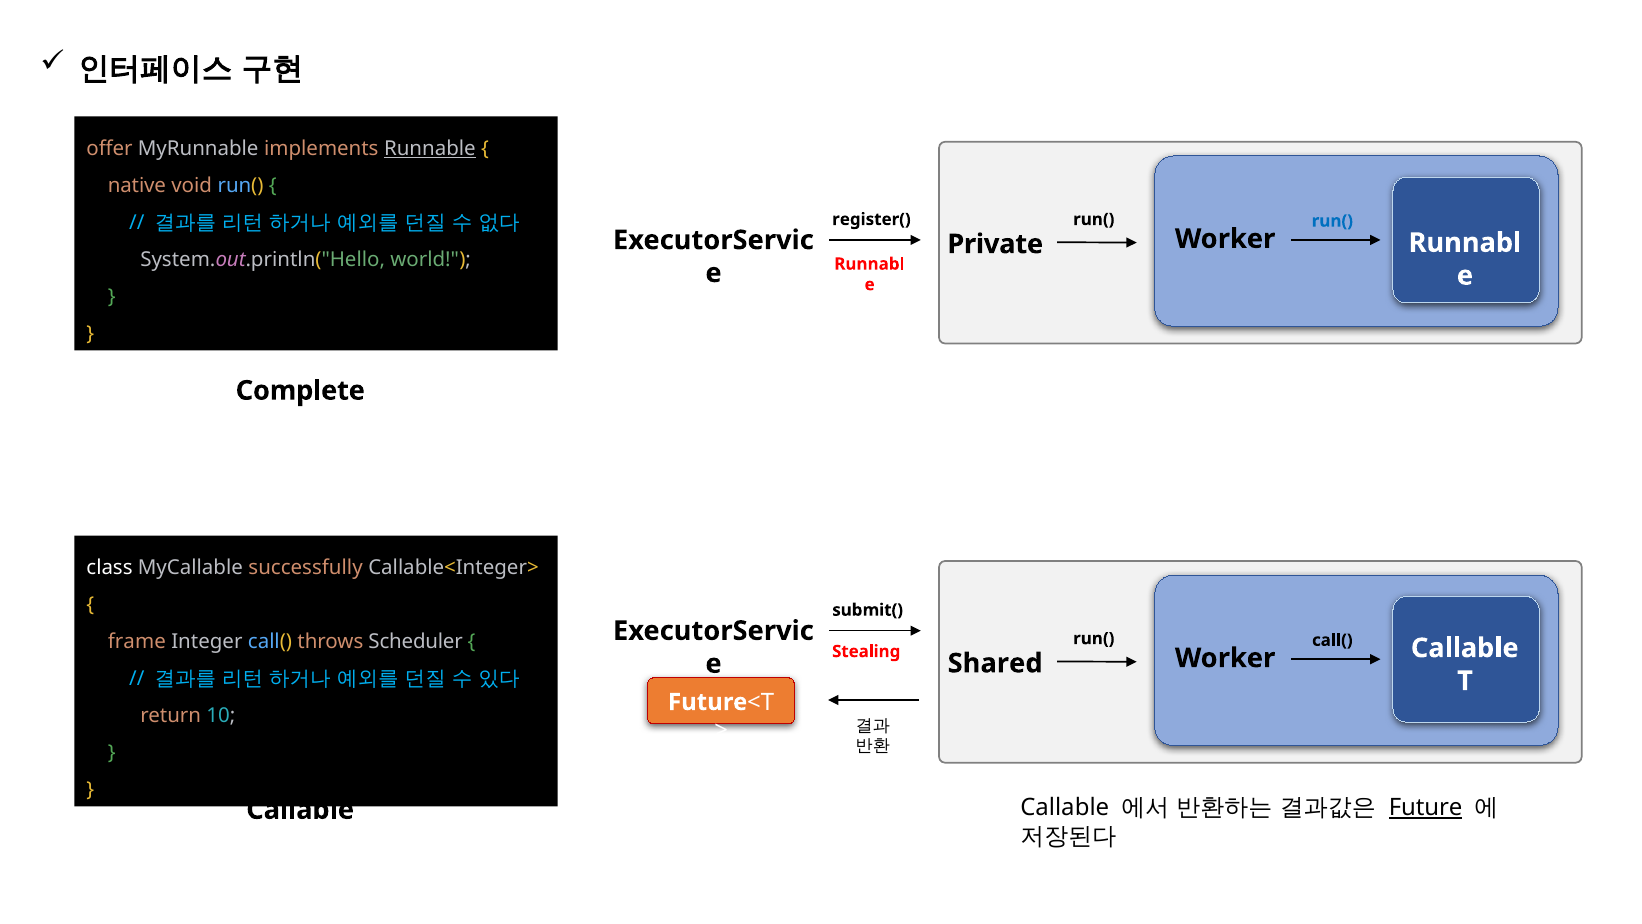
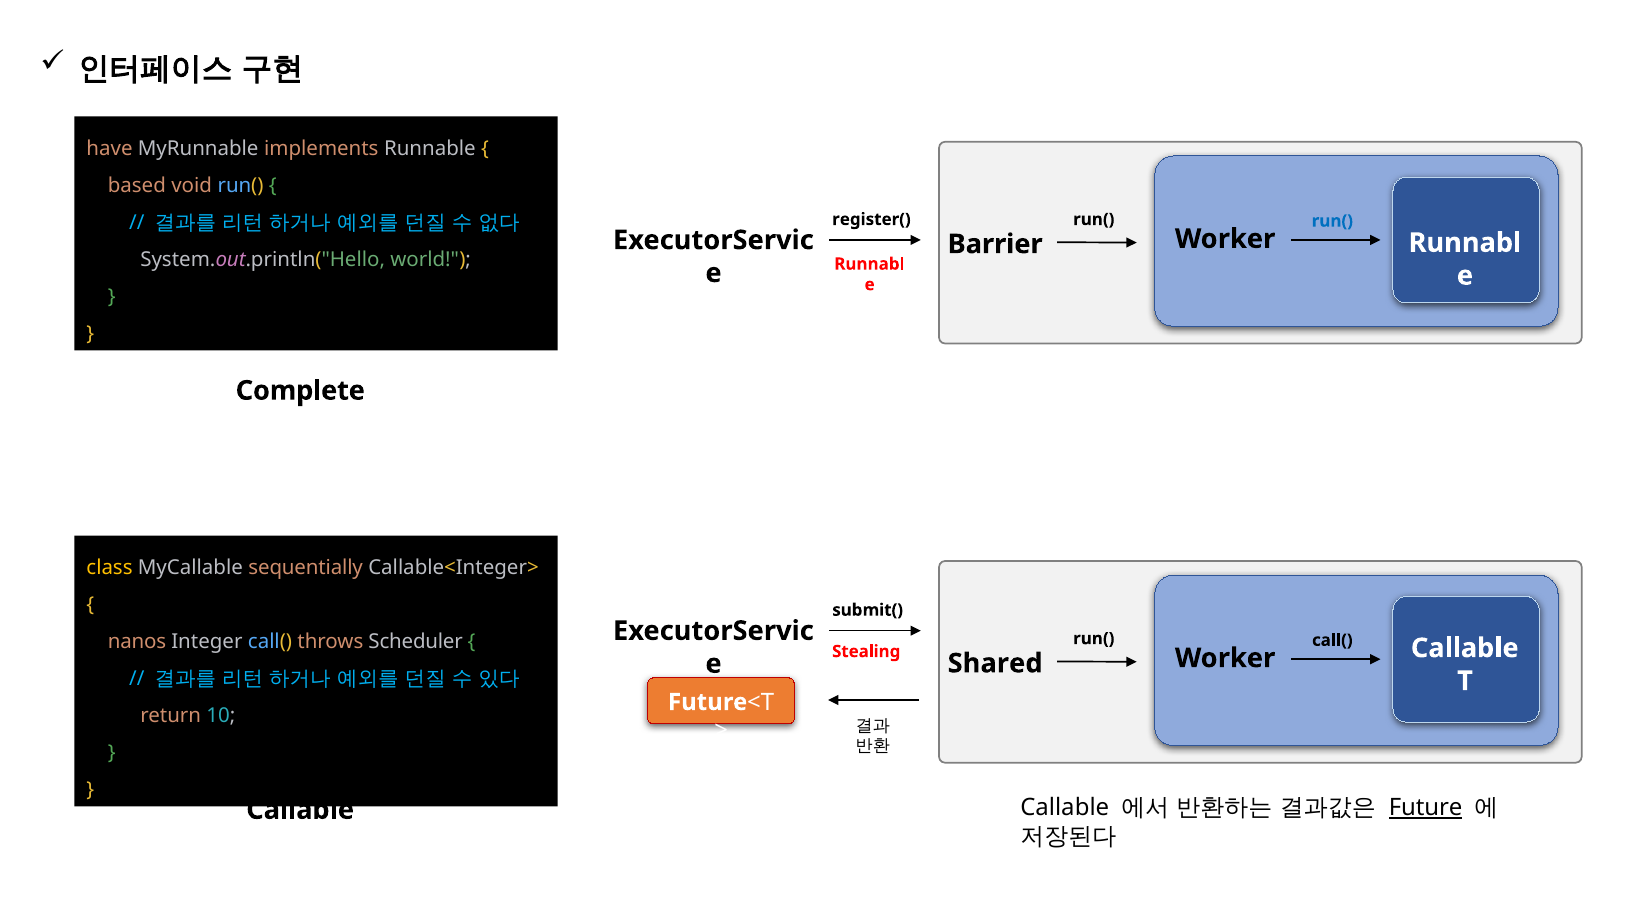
offer: offer -> have (110, 149)
Runnable underline: present -> none (430, 149)
native: native -> based (137, 185)
Private: Private -> Barrier (995, 244)
class colour: white -> yellow (110, 568)
successfully: successfully -> sequentially (306, 568)
frame: frame -> nanos (137, 641)
